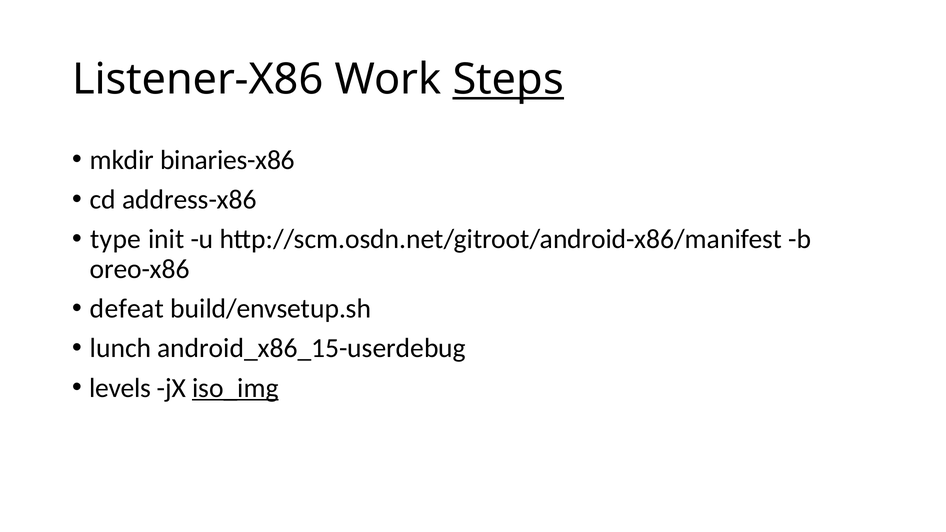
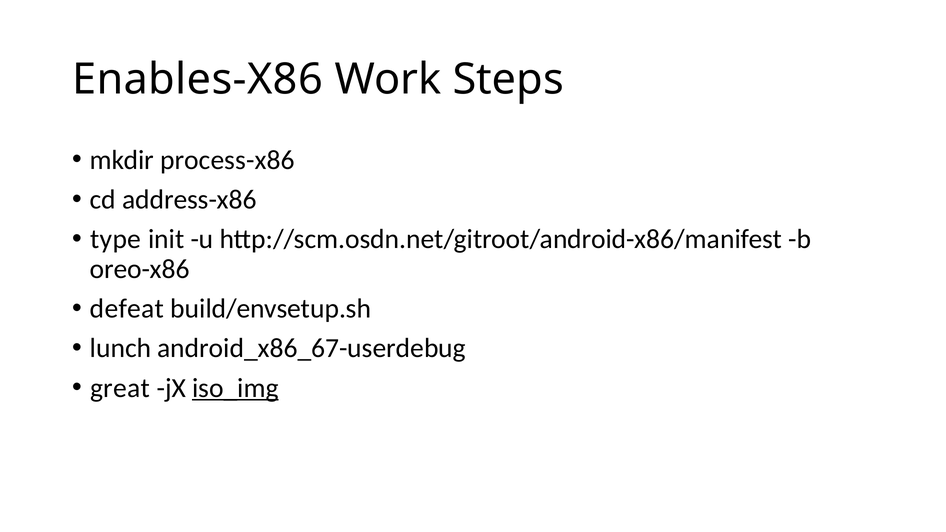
Listener-X86: Listener-X86 -> Enables-X86 (197, 79)
Steps underline: present -> none (508, 79)
binaries-x86: binaries-x86 -> process-x86 (227, 160)
android_x86_15-userdebug: android_x86_15-userdebug -> android_x86_67-userdebug (312, 348)
levels: levels -> great (120, 388)
